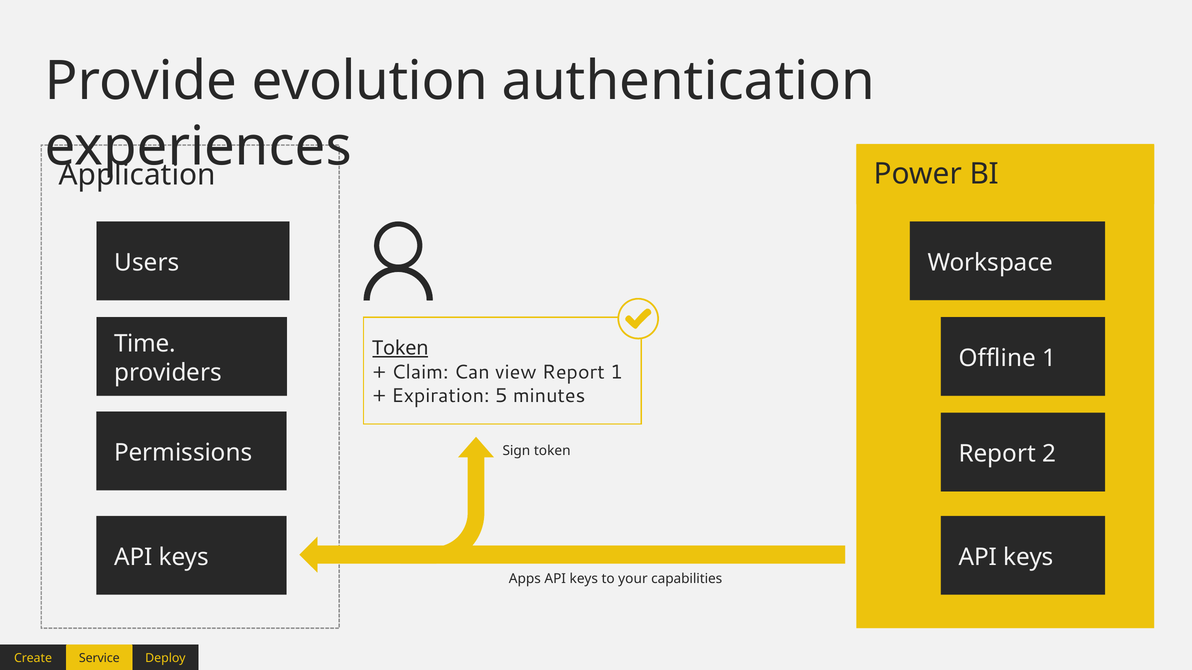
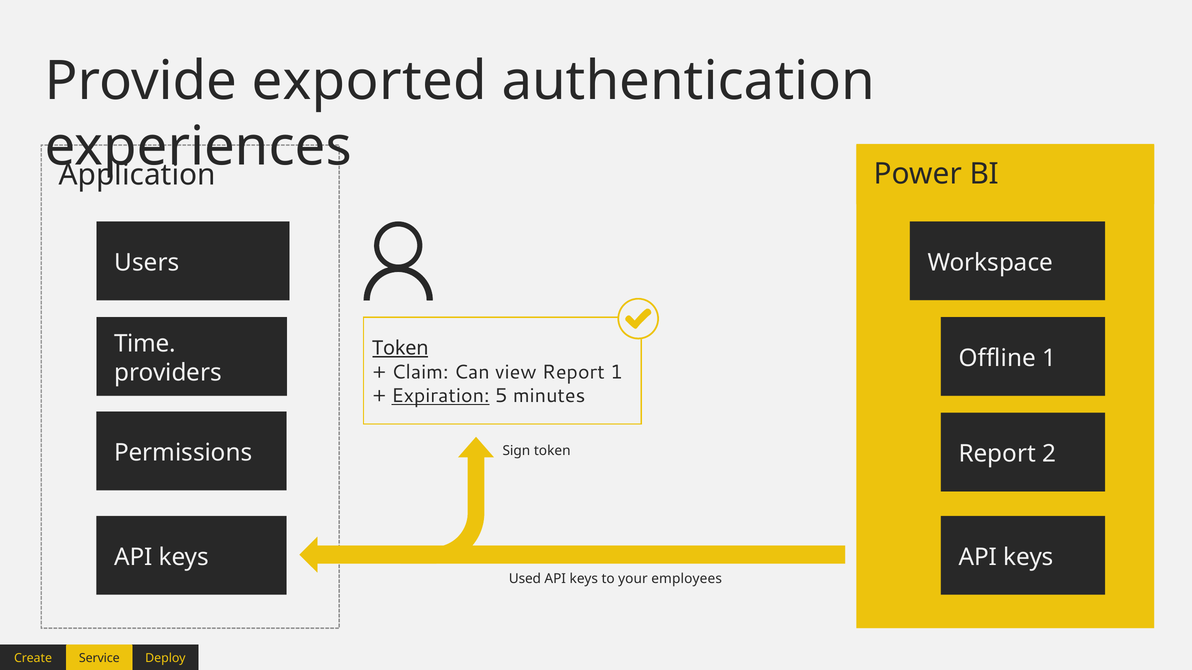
evolution: evolution -> exported (369, 81)
Expiration underline: none -> present (440, 396)
Apps: Apps -> Used (525, 579)
capabilities: capabilities -> employees (687, 579)
